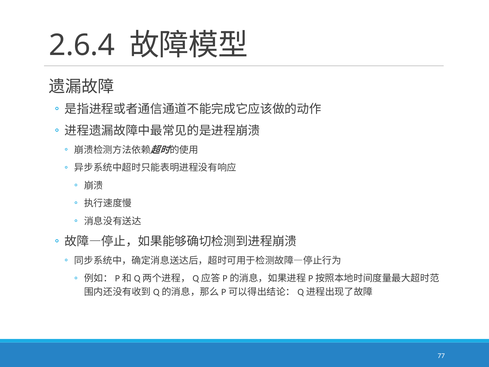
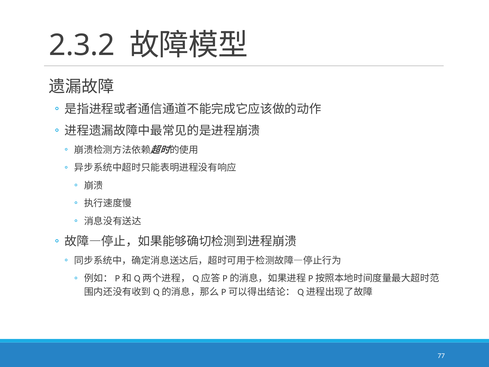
2.6.4: 2.6.4 -> 2.3.2 (82, 45)
